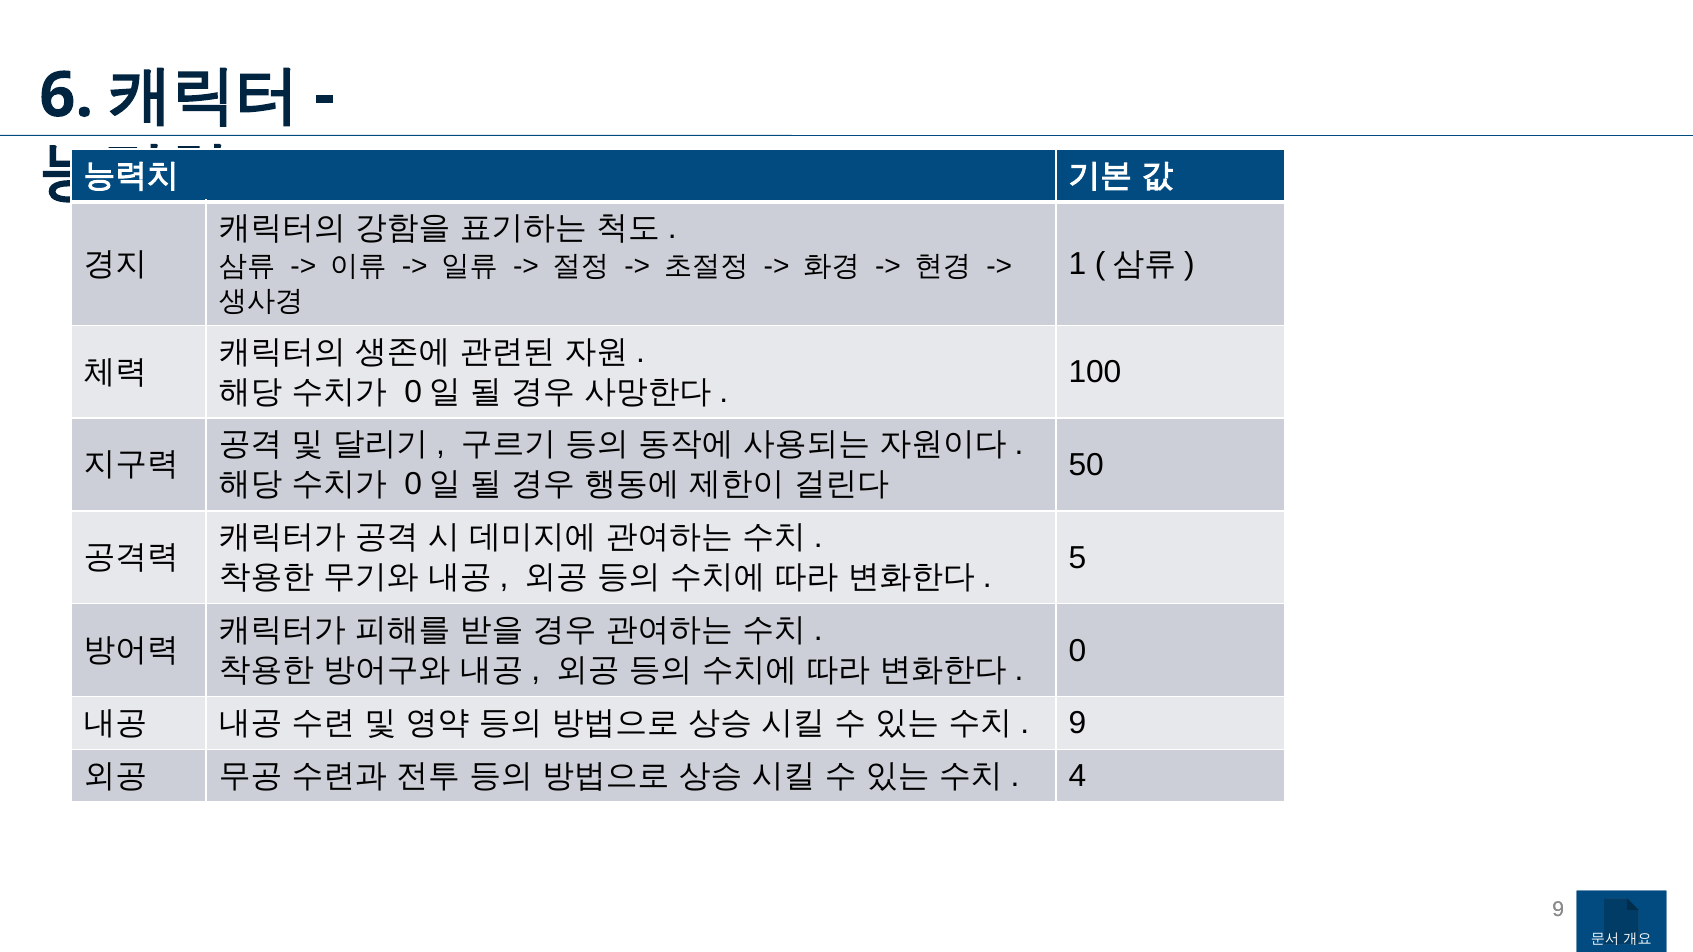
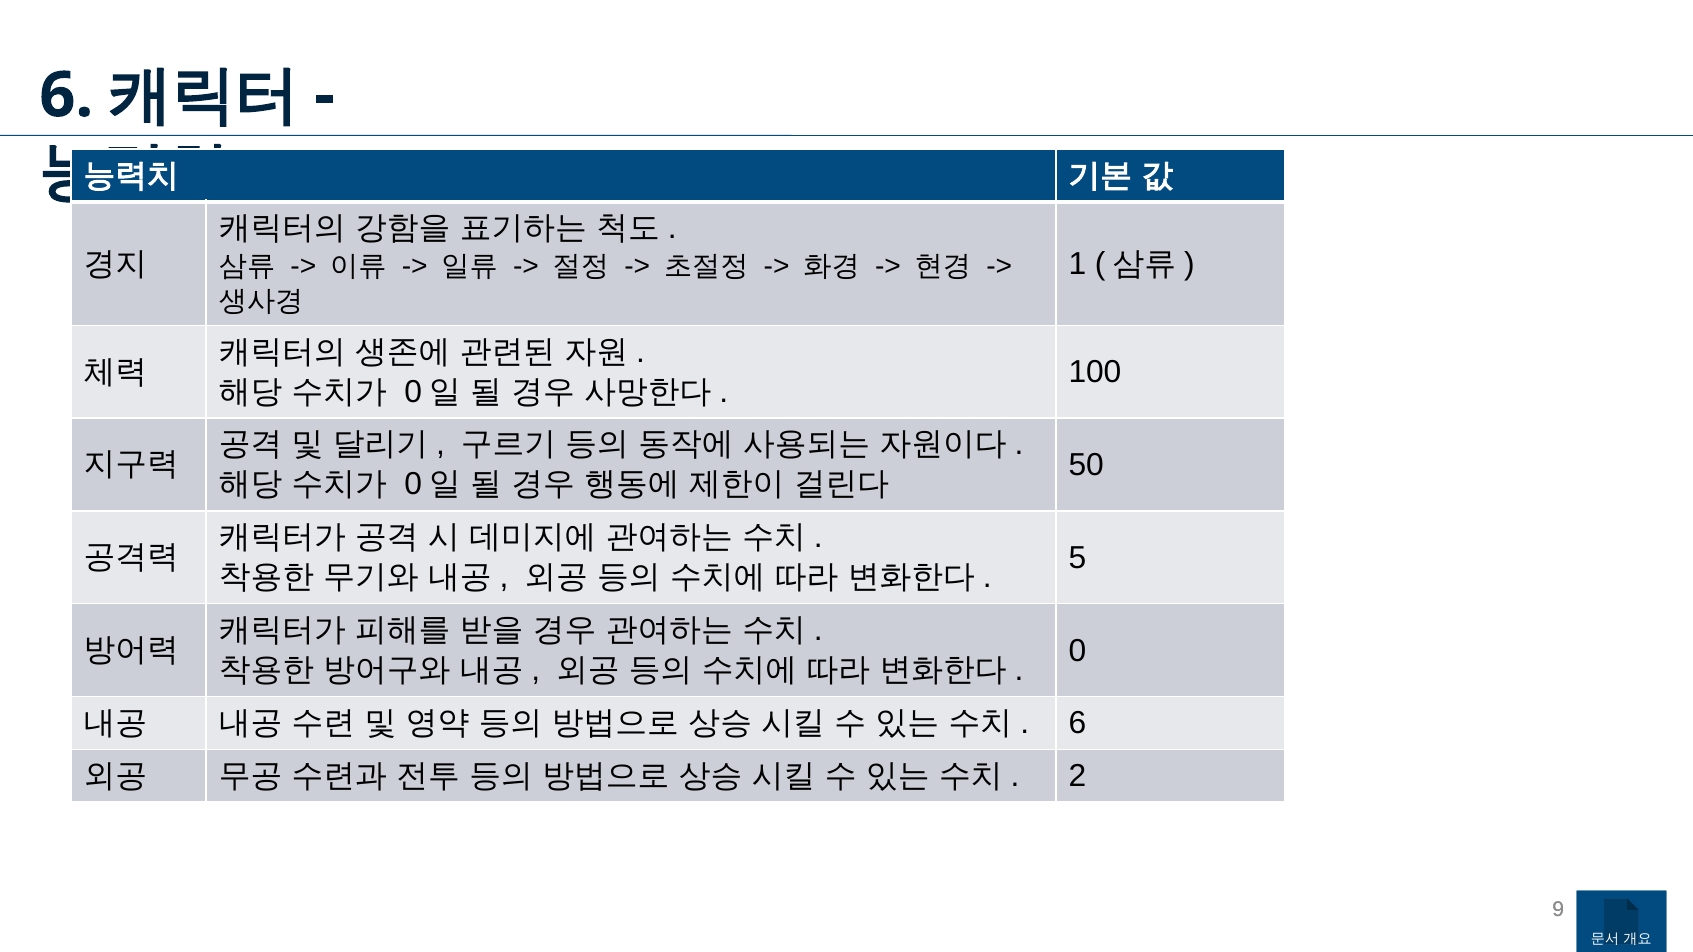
9: 9 -> 6 (1077, 724)
4: 4 -> 2 (1077, 776)
